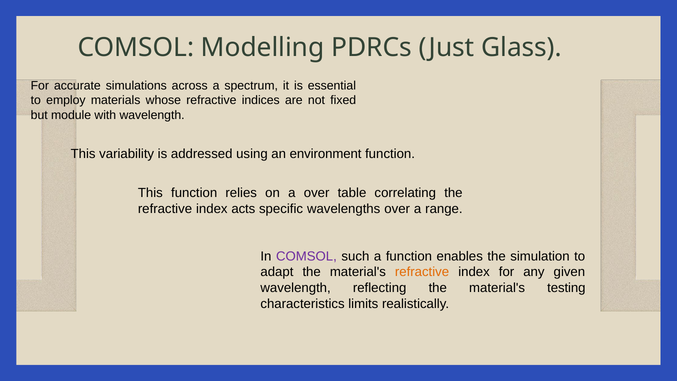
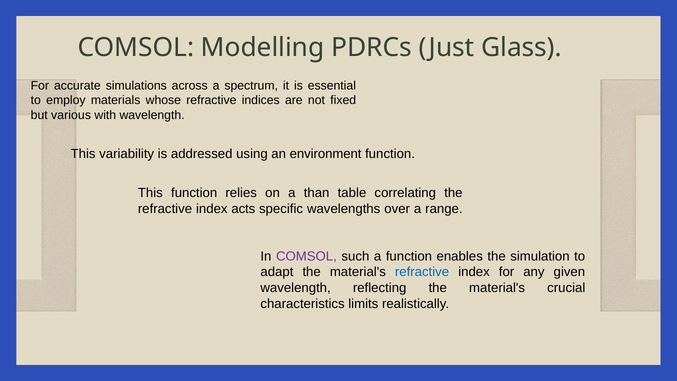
module: module -> various (71, 115)
a over: over -> than (317, 193)
refractive colour: orange -> blue (422, 272)
testing: testing -> crucial (566, 288)
